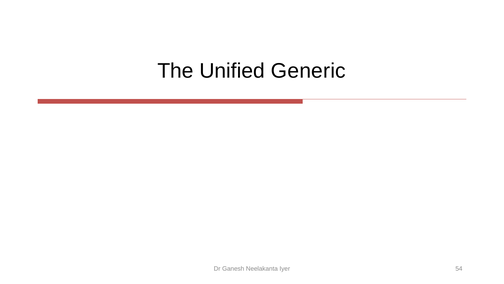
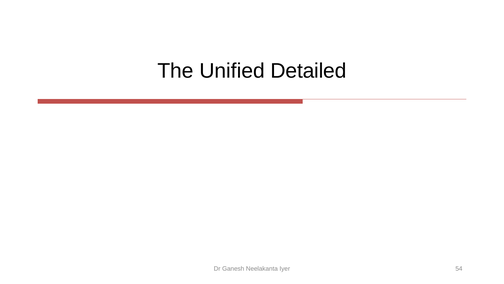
Generic: Generic -> Detailed (309, 71)
